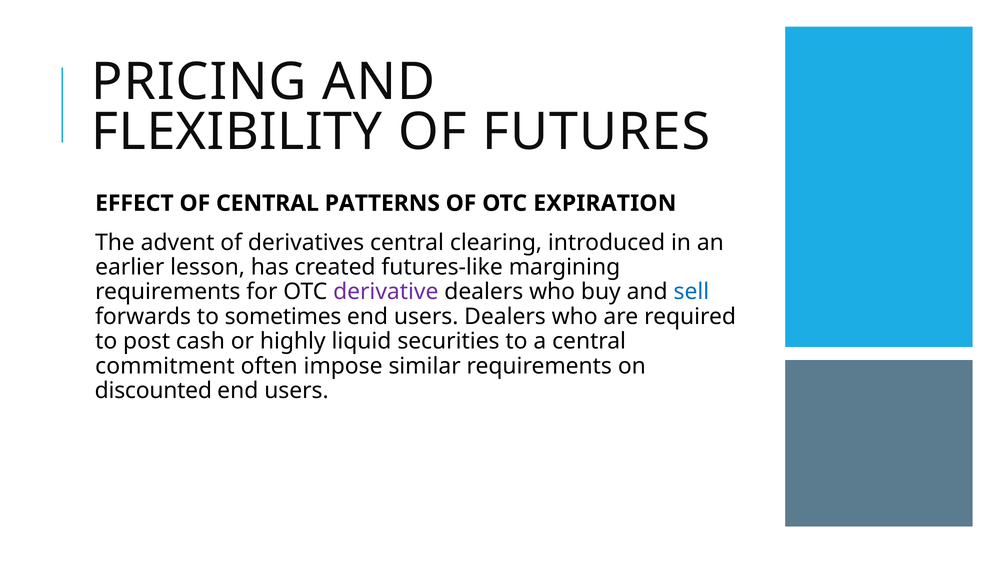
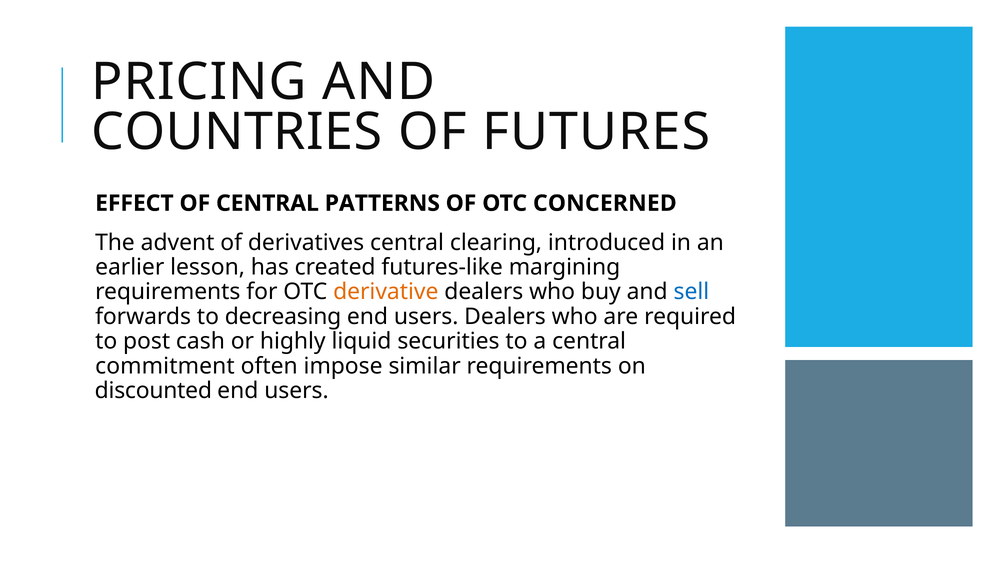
FLEXIBILITY: FLEXIBILITY -> COUNTRIES (237, 132)
EXPIRATION: EXPIRATION -> CONCERNED (605, 203)
derivative colour: purple -> orange (386, 292)
sometimes: sometimes -> decreasing (283, 317)
